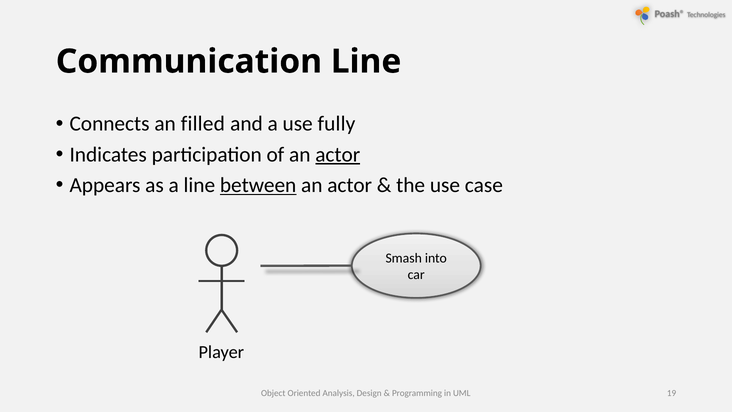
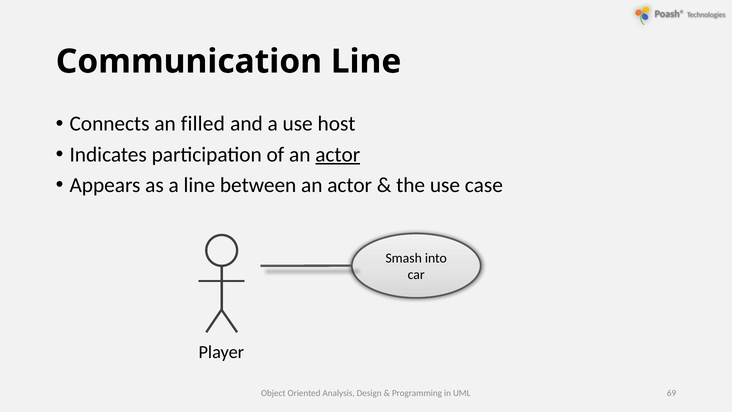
fully: fully -> host (337, 124)
between underline: present -> none (258, 185)
19: 19 -> 69 (672, 393)
